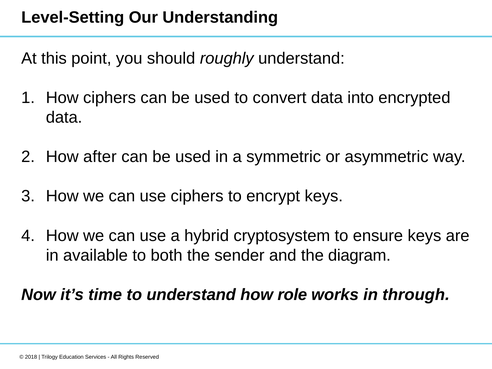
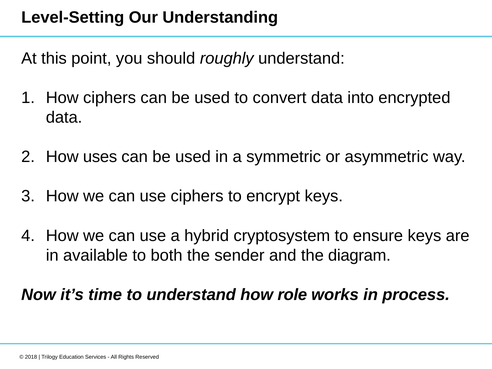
after: after -> uses (100, 157)
through: through -> process (416, 295)
